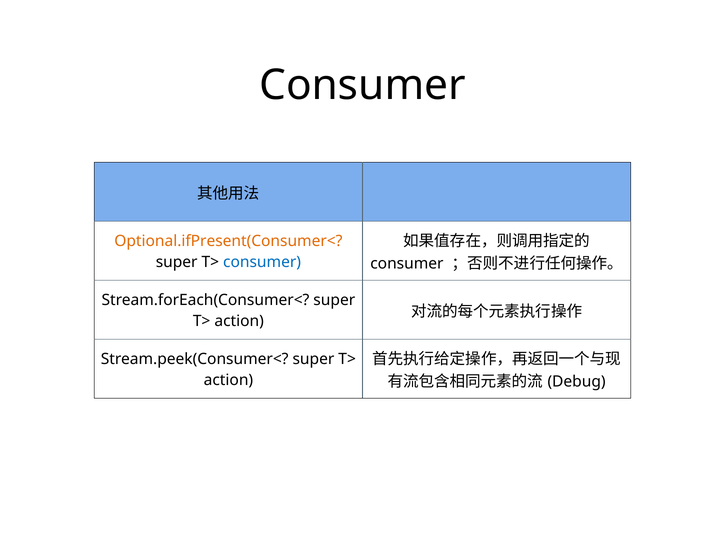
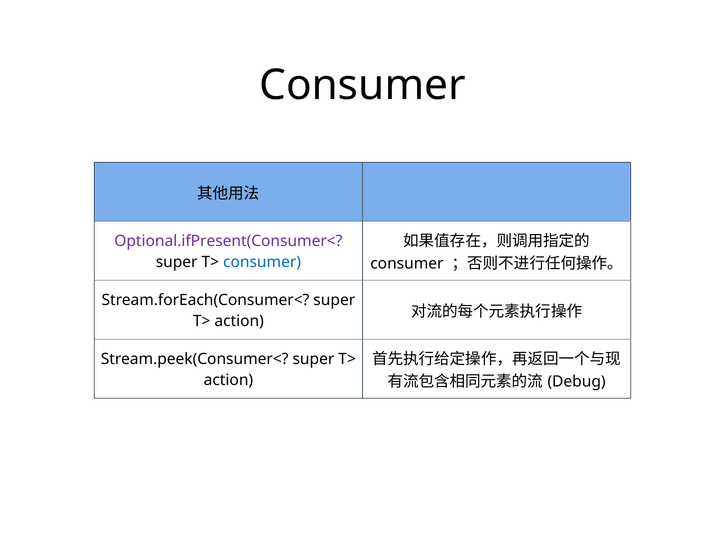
Optional.ifPresent(Consumer< colour: orange -> purple (228, 241)
